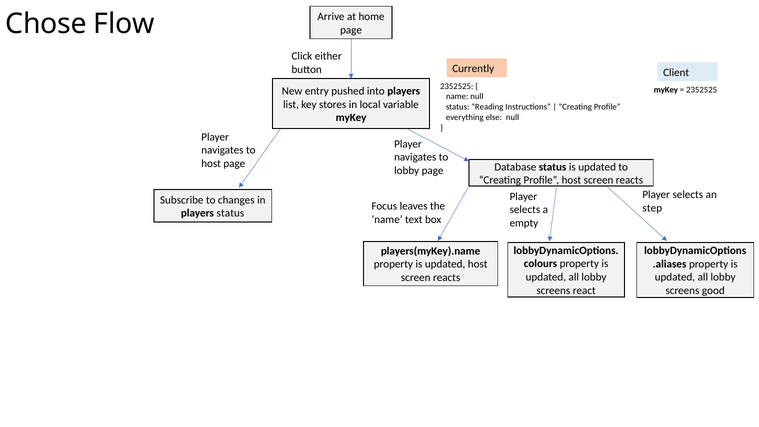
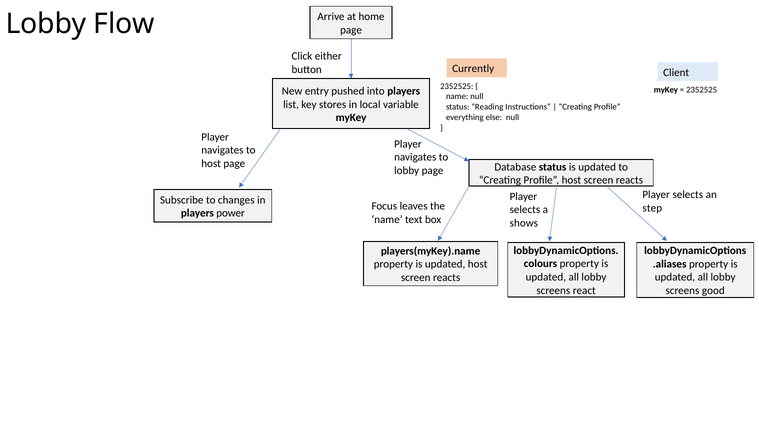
Chose: Chose -> Lobby (46, 24)
players status: status -> power (231, 213)
empty: empty -> shows (524, 223)
